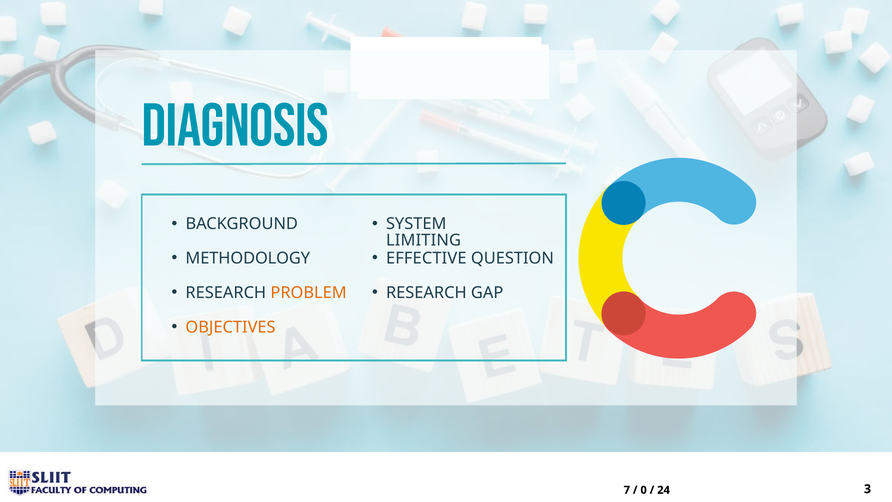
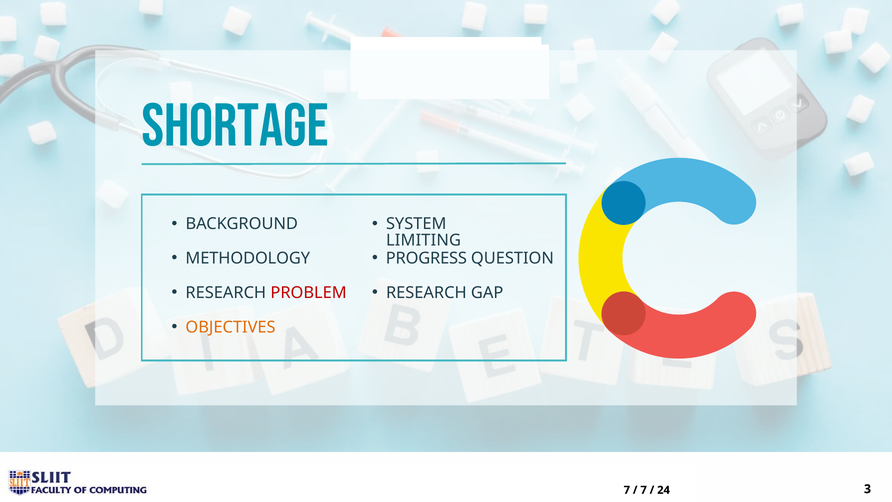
DIAGNOSIS: DIAGNOSIS -> SHORTAGE (235, 126)
EFFECTIVE: EFFECTIVE -> PROGRESS (426, 258)
PROBLEM colour: orange -> red (309, 293)
0: 0 -> 7 (644, 490)
